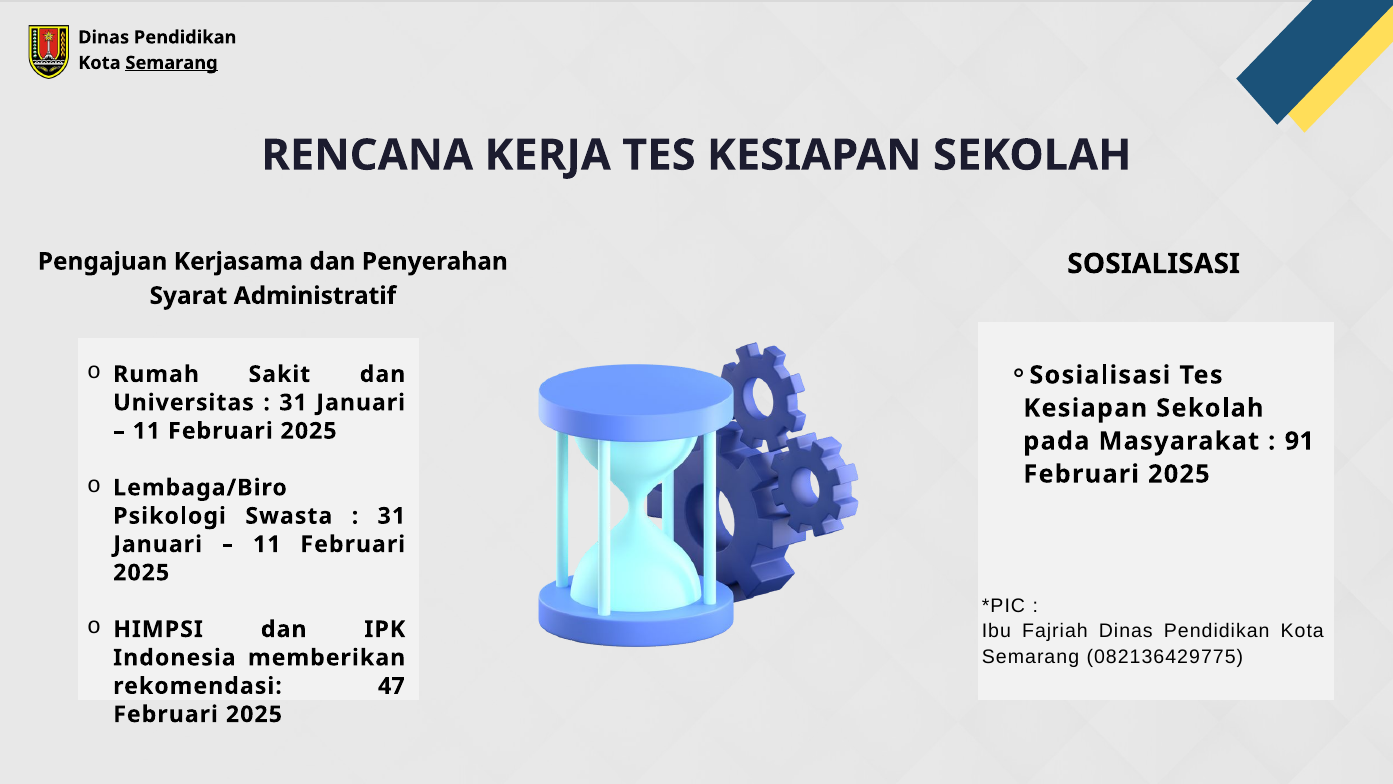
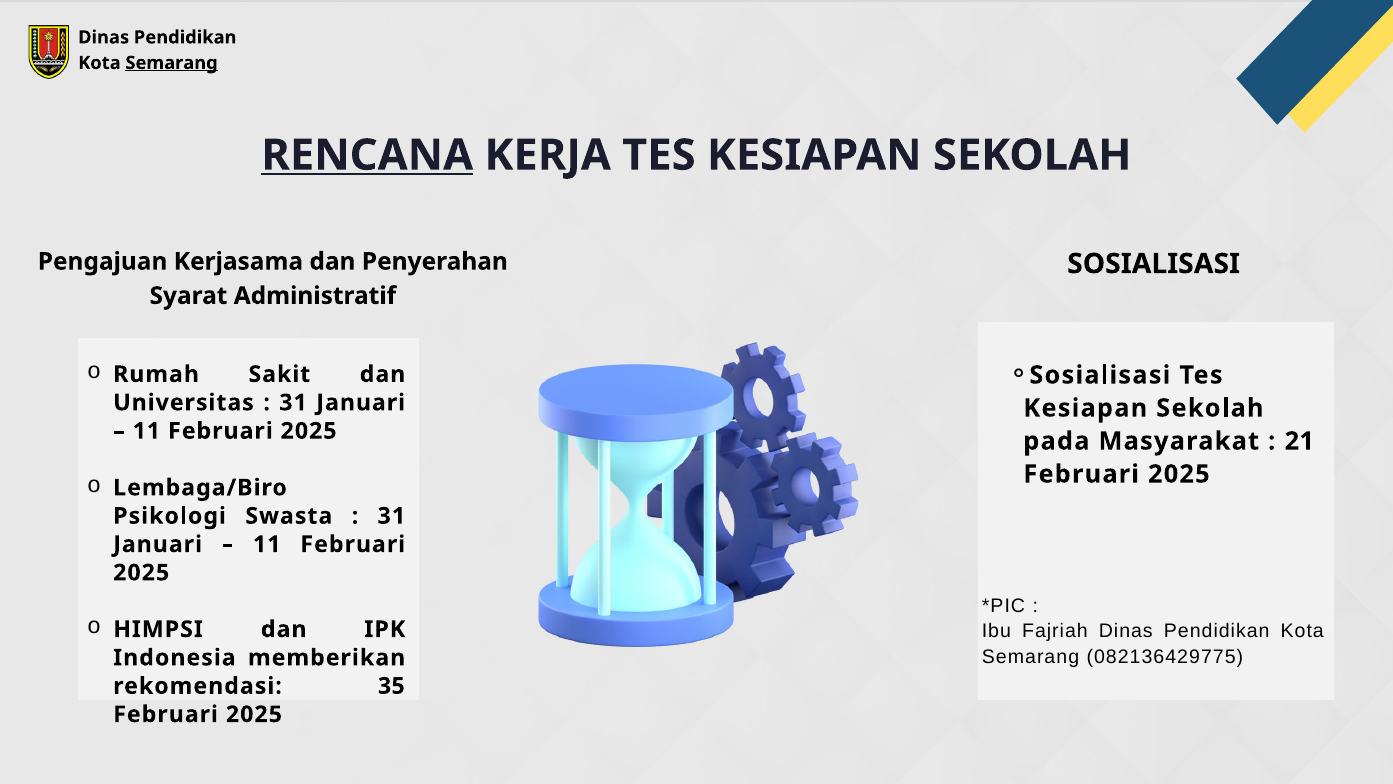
RENCANA underline: none -> present (367, 155)
91: 91 -> 21 (1299, 441)
47: 47 -> 35 (391, 686)
